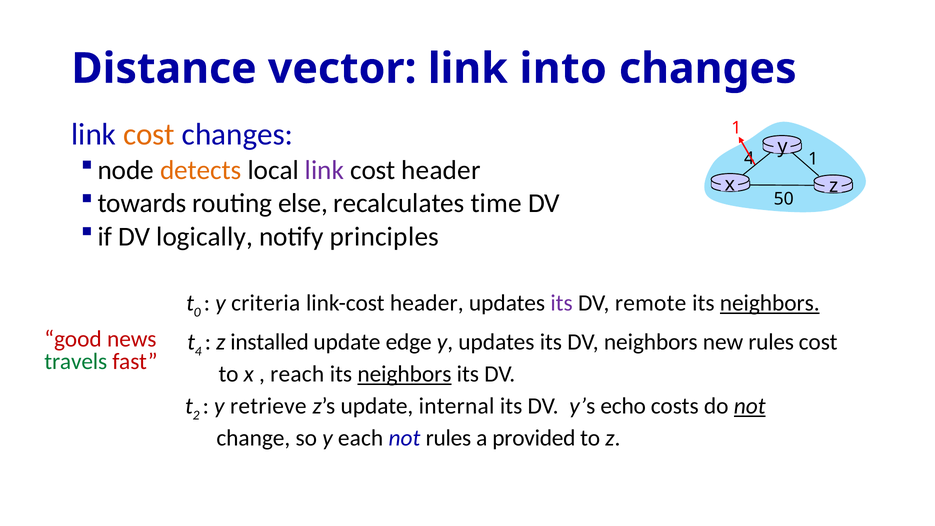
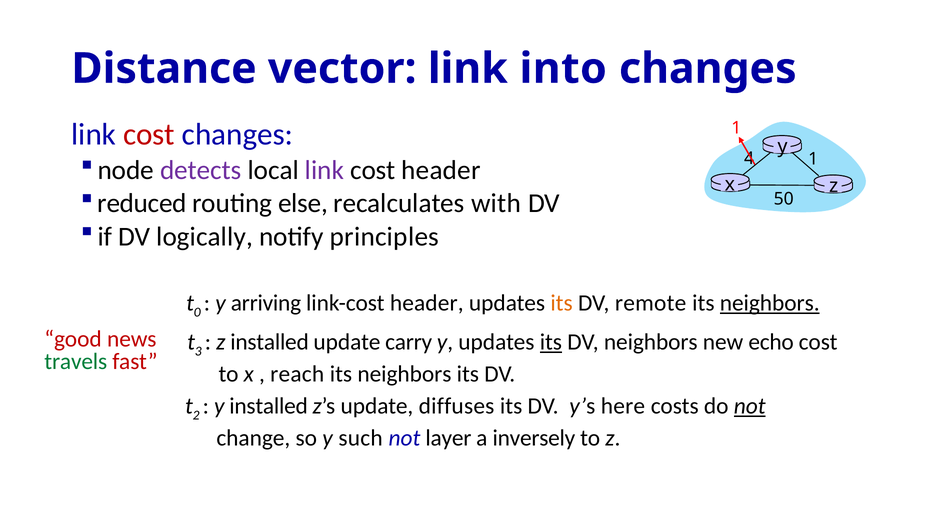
cost colour: orange -> red (149, 135)
detects colour: orange -> purple (201, 170)
towards: towards -> reduced (142, 203)
time: time -> with (496, 203)
criteria: criteria -> arriving (266, 303)
its colour: purple -> orange (562, 303)
4: 4 -> 3 (198, 351)
edge: edge -> carry (409, 342)
its underline: none -> present (551, 342)
new rules: rules -> echo (771, 342)
neighbors underline: present -> none (404, 374)
y retrieve: retrieve -> installed (269, 406)
internal: internal -> diffuses (457, 406)
echo: echo -> here (623, 406)
each: each -> such (361, 438)
not rules: rules -> layer (448, 438)
provided: provided -> inversely (534, 438)
